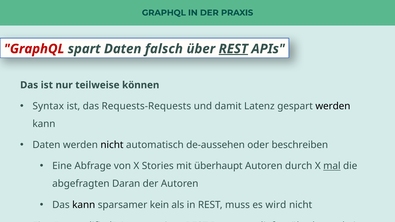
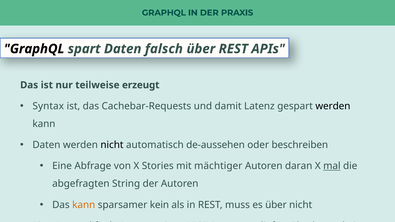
GraphQL colour: red -> black (34, 49)
REST underline: present -> none (233, 49)
können: können -> erzeugt (141, 85)
Requests-Requests: Requests-Requests -> Cachebar-Requests (146, 106)
mit überhaupt: überhaupt -> mächtiger (218, 166)
durch: durch -> daran (299, 166)
Daran: Daran -> String (126, 184)
kann colour: black -> orange (84, 205)
es wird: wird -> über (276, 205)
